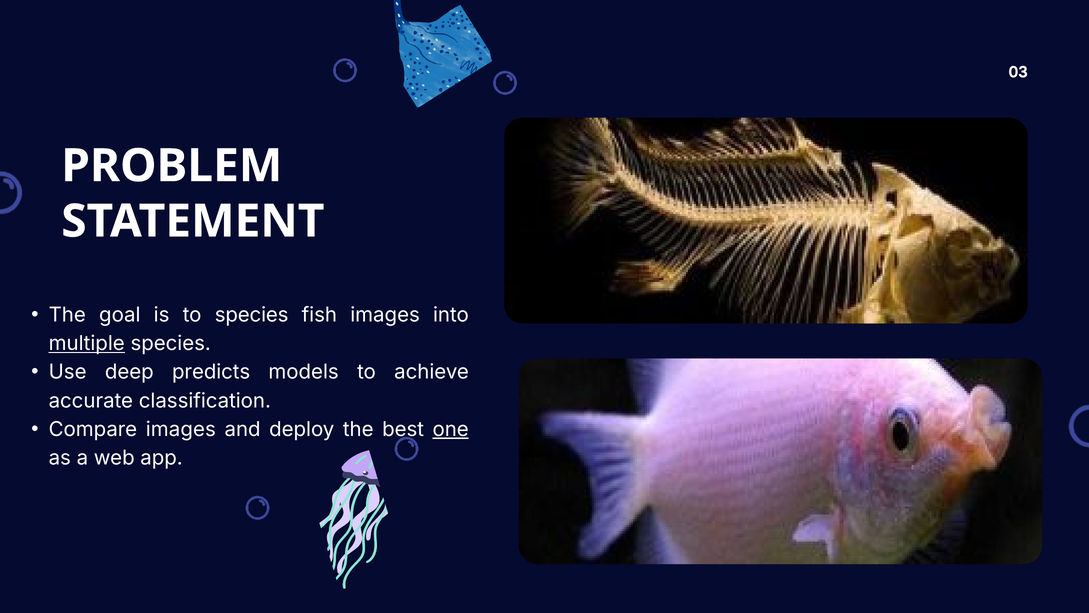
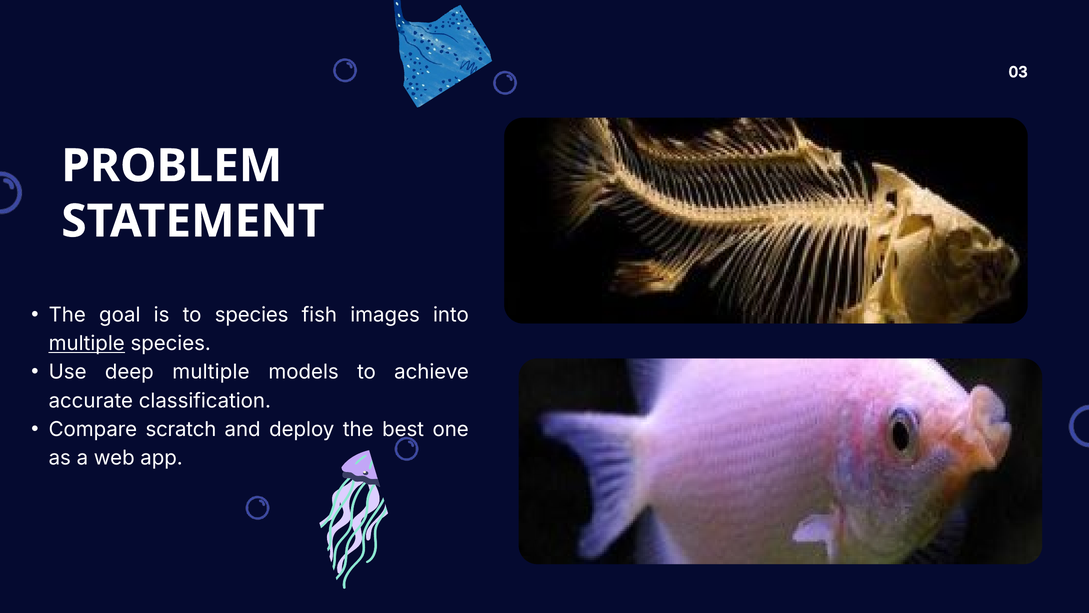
deep predicts: predicts -> multiple (211, 372)
Compare images: images -> scratch (181, 429)
one underline: present -> none (451, 429)
